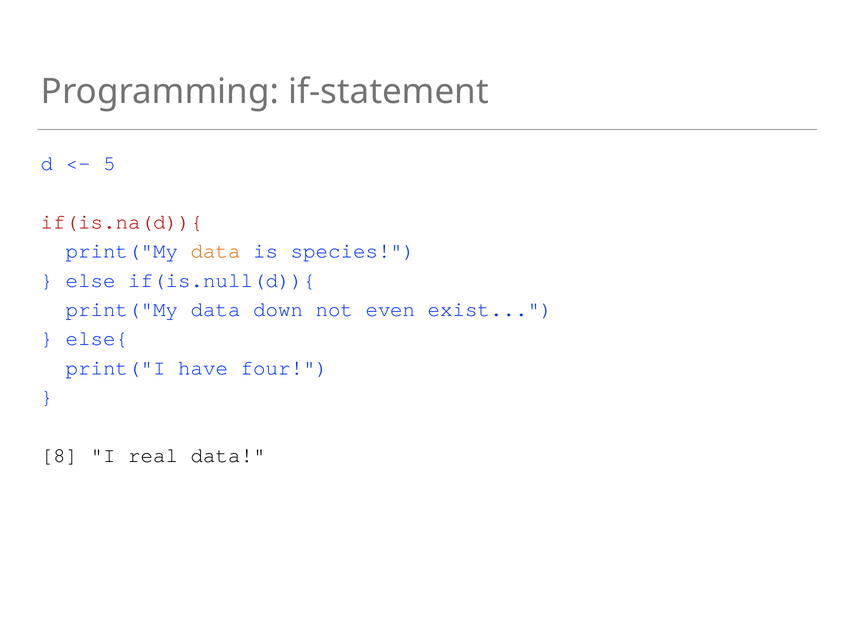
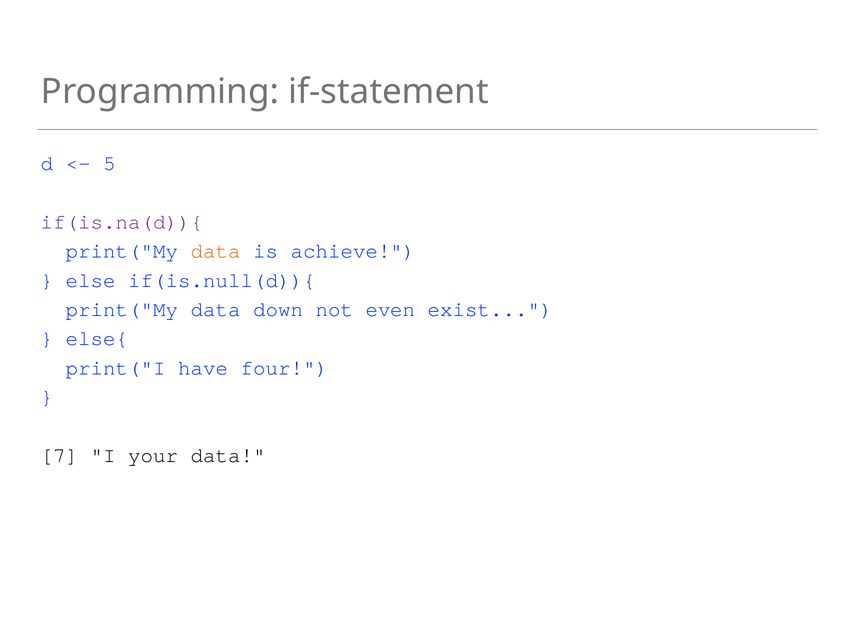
if(is.na(d)){ colour: red -> purple (122, 222)
species: species -> achieve (353, 251)
8: 8 -> 7 (60, 455)
real: real -> your (153, 455)
